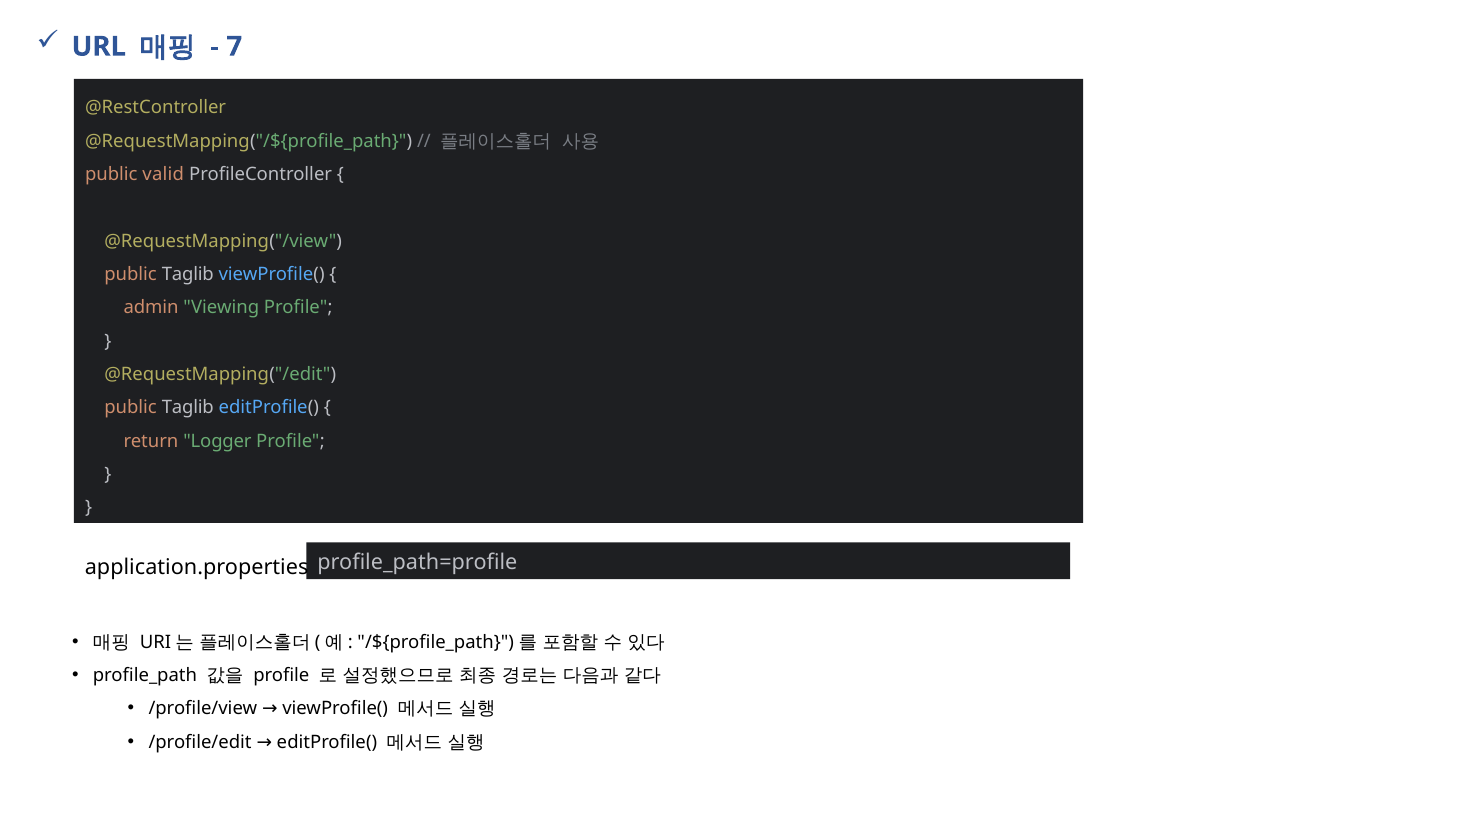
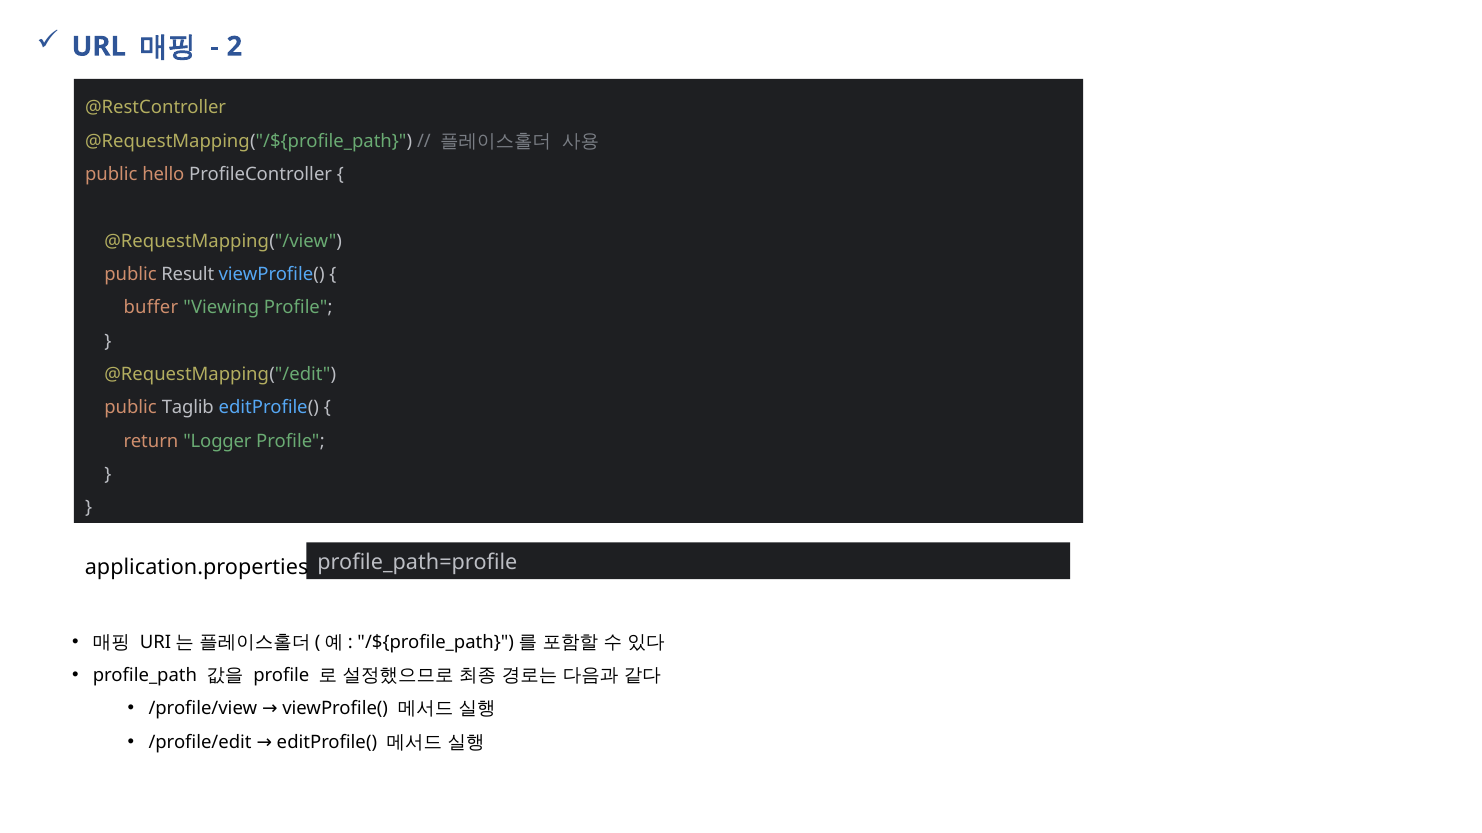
7: 7 -> 2 (234, 47)
valid: valid -> hello (163, 175)
Taglib: Taglib -> Result (188, 275)
admin: admin -> buffer (151, 308)
